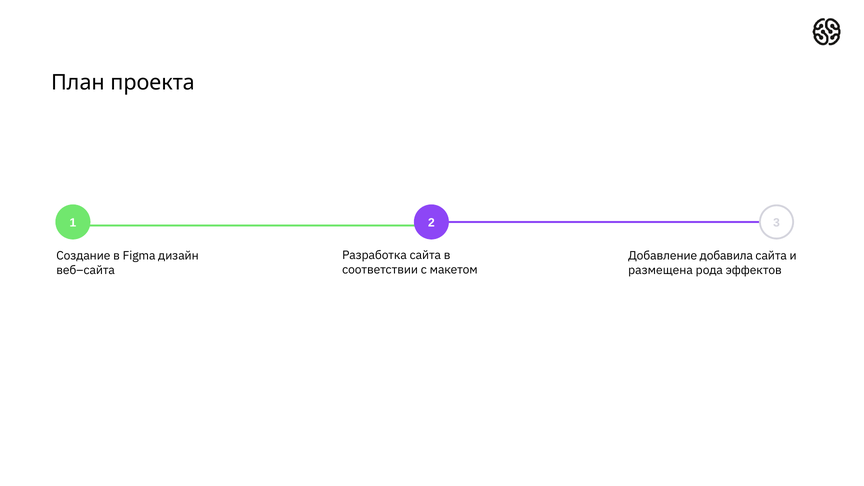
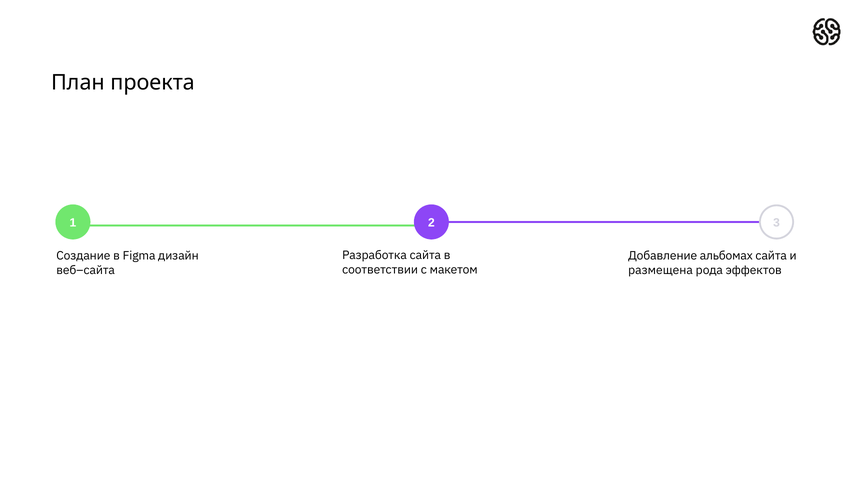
добавила: добавила -> альбомах (726, 256)
